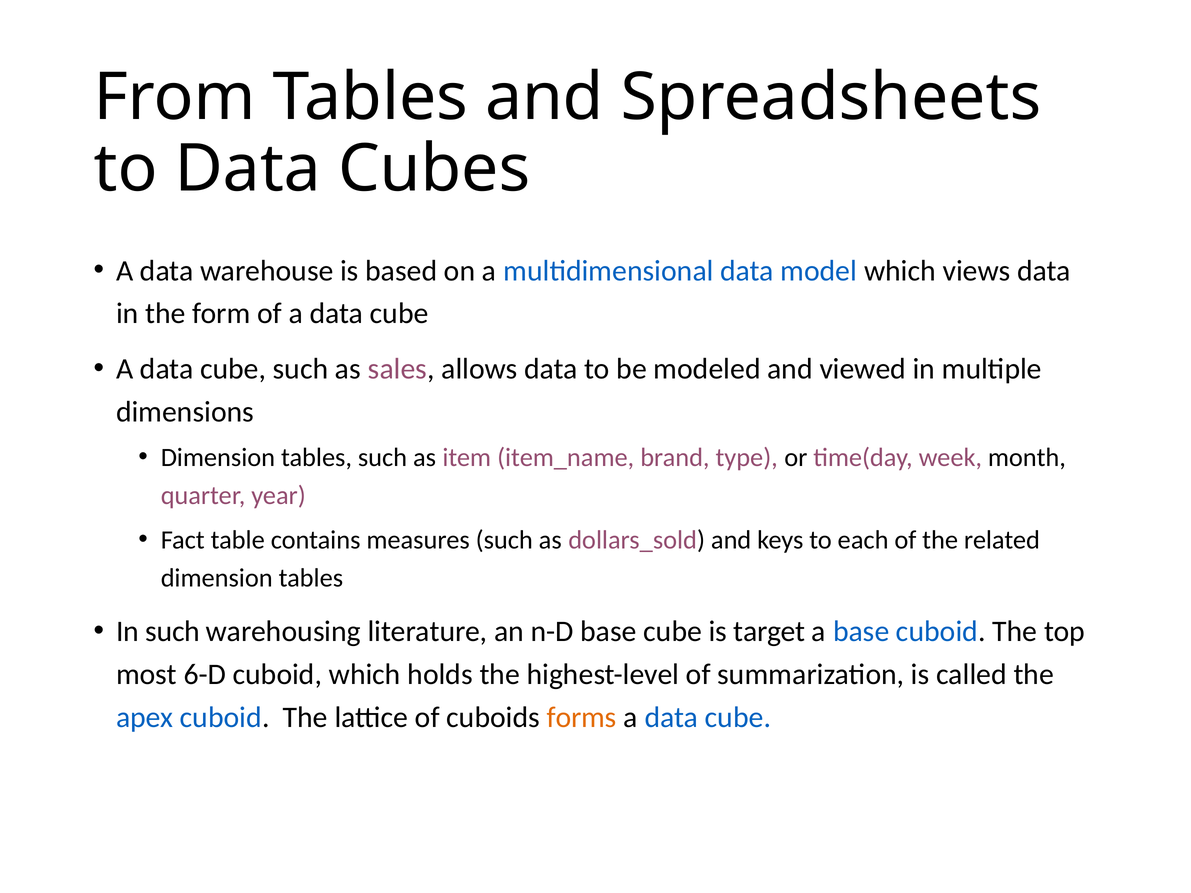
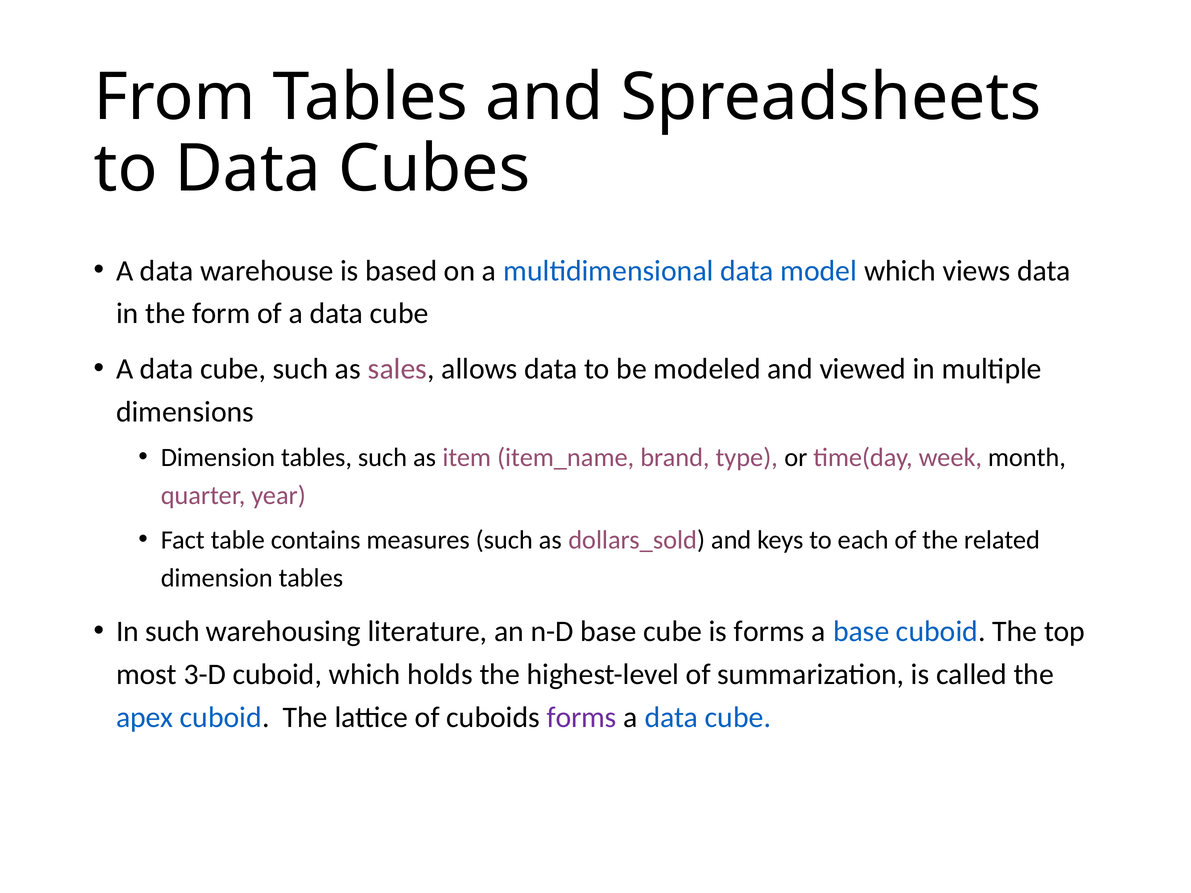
is target: target -> forms (769, 632)
6-D: 6-D -> 3-D (205, 675)
forms colour: orange -> purple (582, 717)
